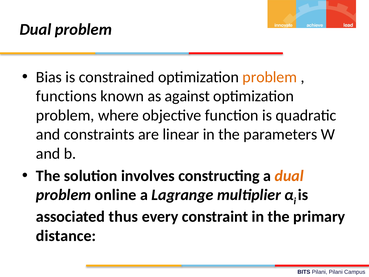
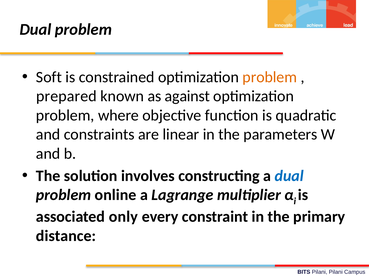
Bias: Bias -> Soft (49, 77)
functions: functions -> prepared (66, 96)
dual colour: orange -> blue (289, 176)
thus: thus -> only (123, 217)
